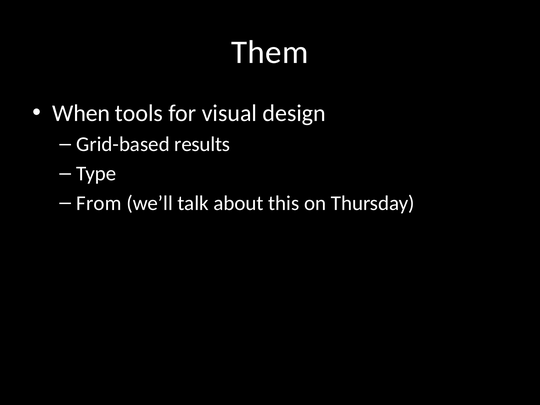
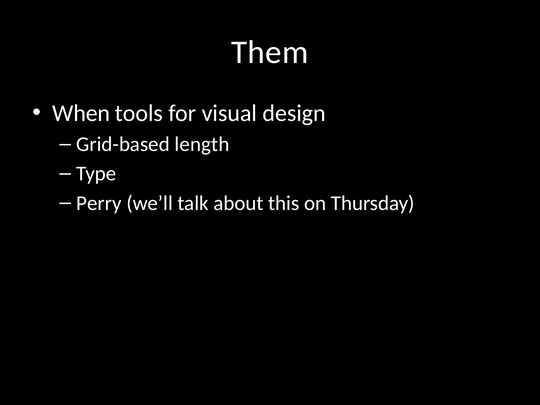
results: results -> length (202, 144)
From: From -> Perry (99, 203)
